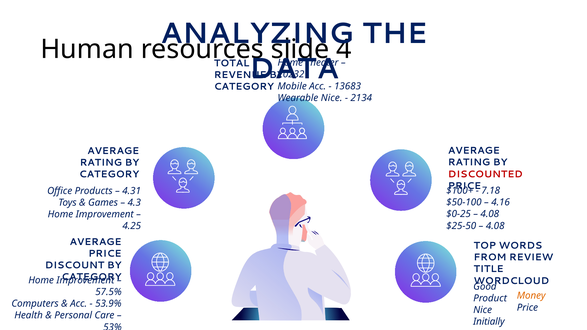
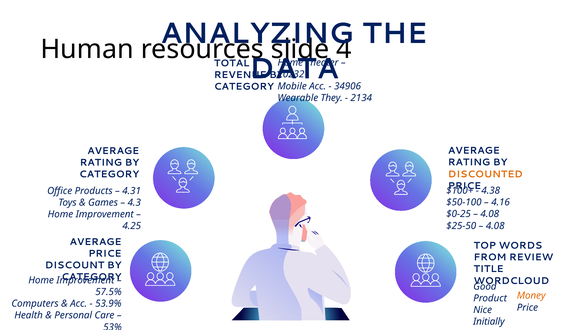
13683: 13683 -> 34906 (348, 86)
Wearable Nice: Nice -> They (332, 98)
DISCOUNTED colour: red -> orange (485, 174)
7.18: 7.18 -> 4.38 (491, 191)
